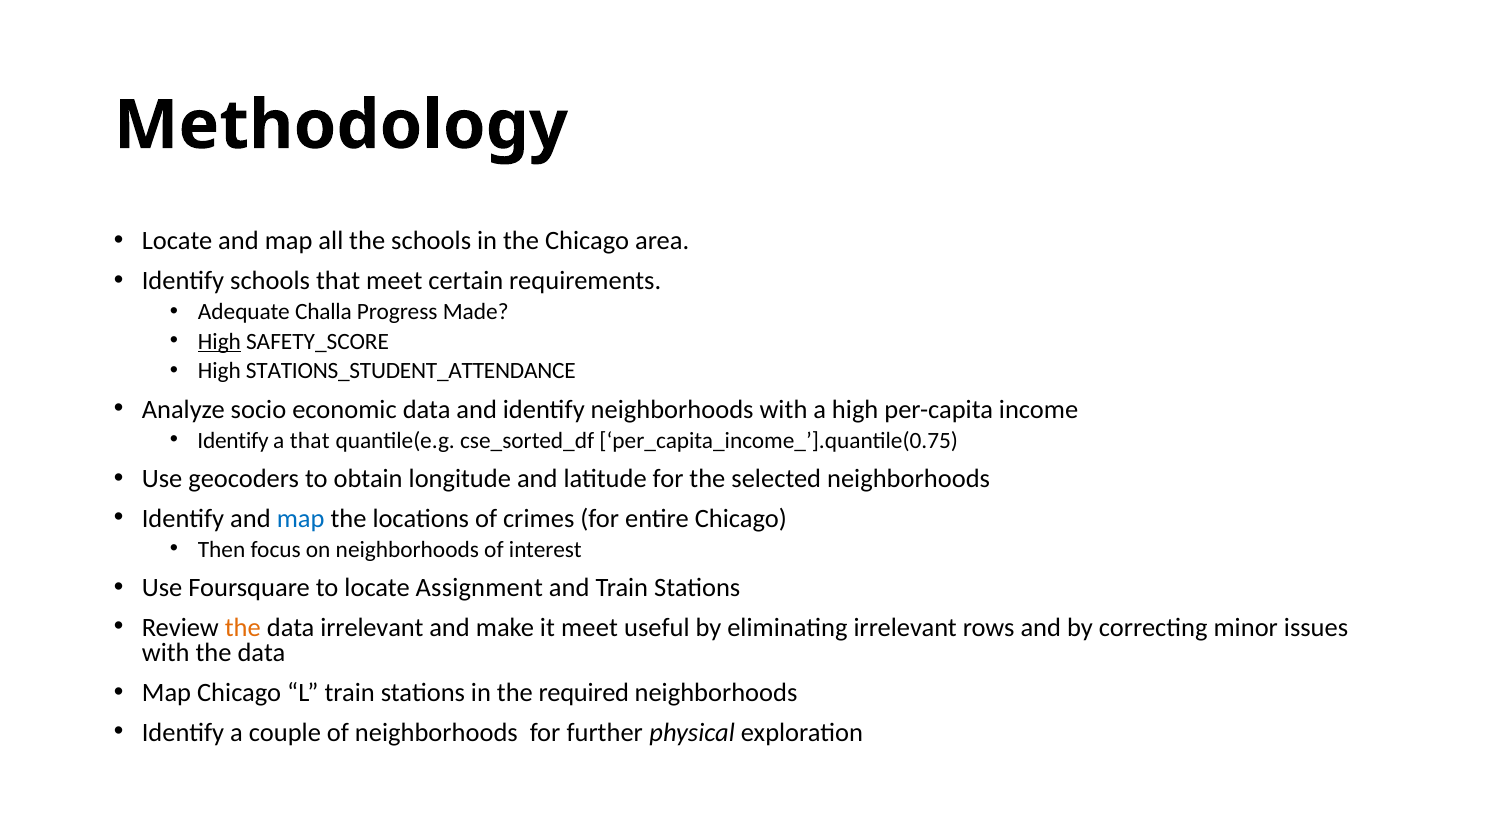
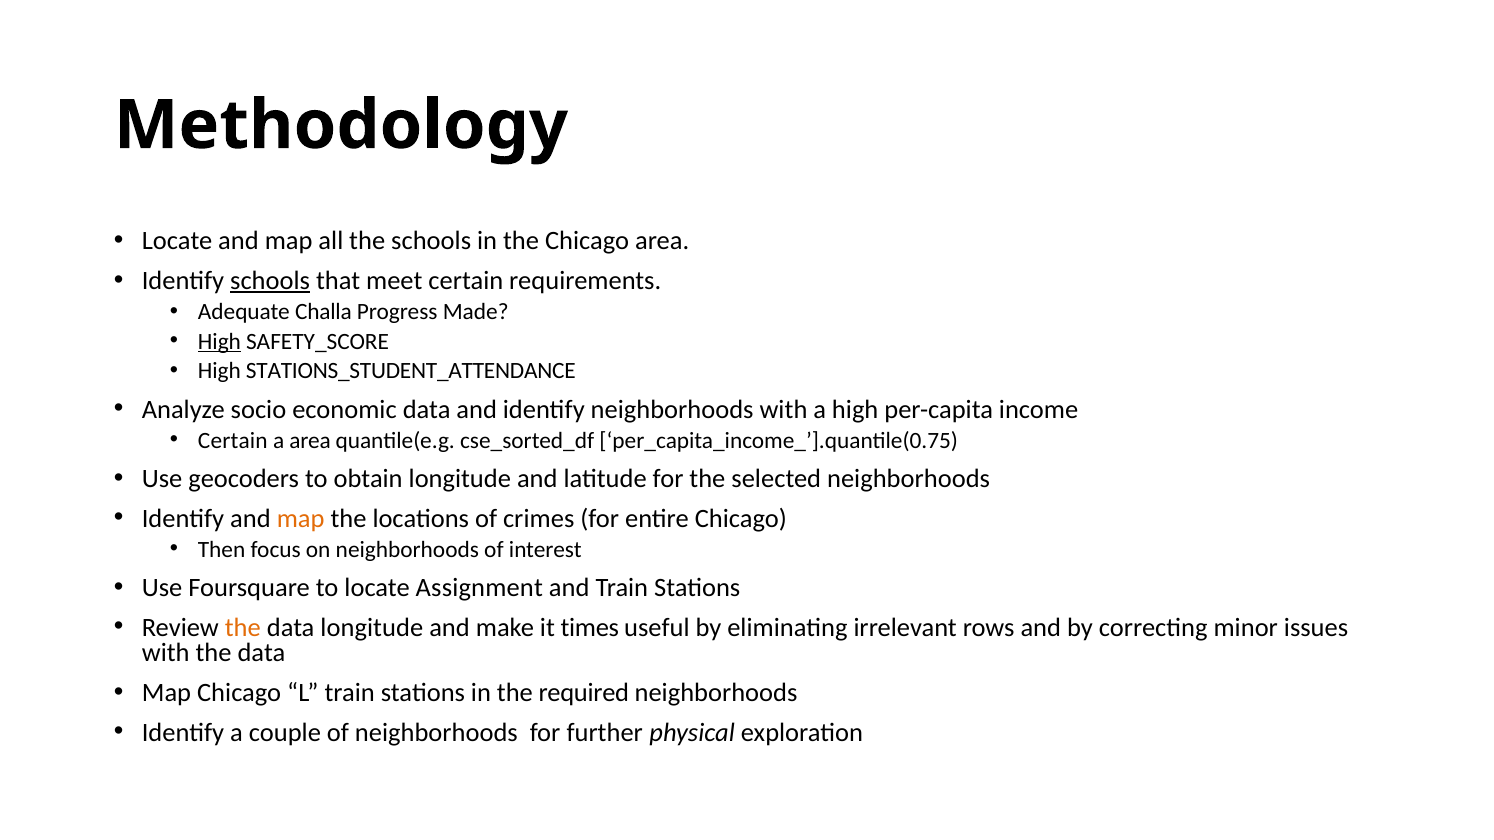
schools underline: none -> present (270, 281)
Identify: Identify -> Certain (233, 441)
a that: that -> area (310, 441)
map colour: blue -> orange (301, 519)
data irrelevant: irrelevant -> longitude (372, 628)
it meet: meet -> times (590, 628)
